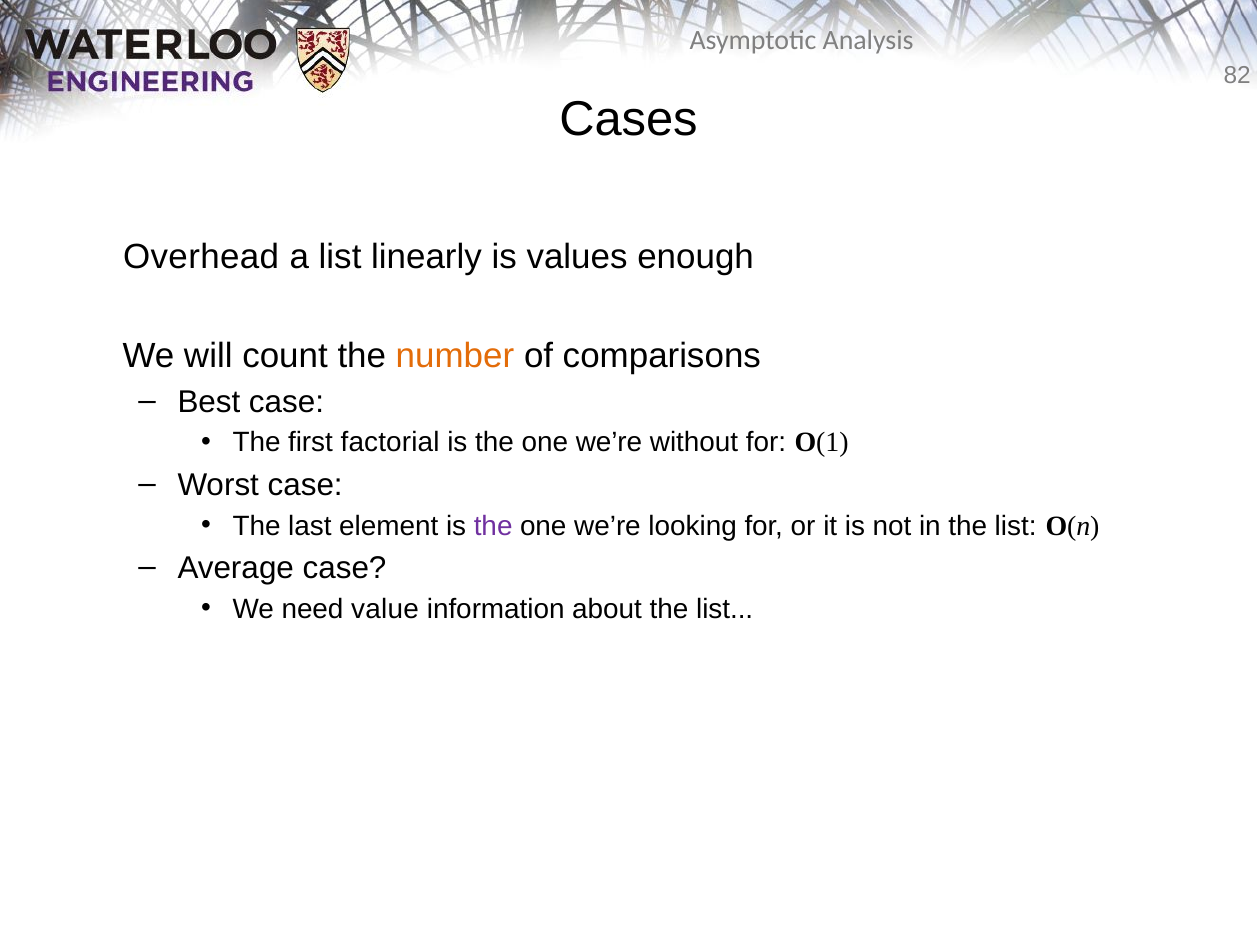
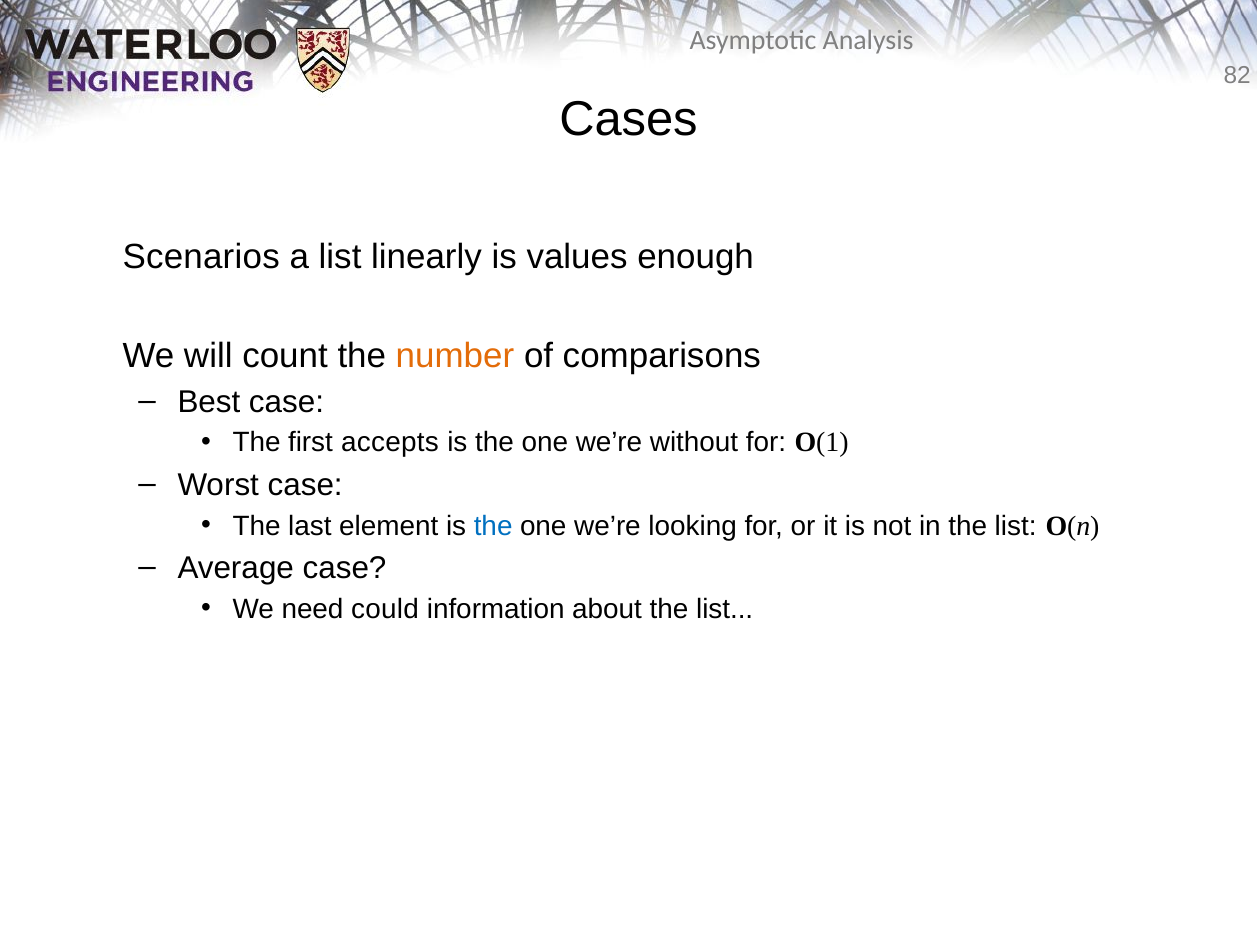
Overhead: Overhead -> Scenarios (201, 257)
factorial: factorial -> accepts (390, 443)
the colour: purple -> blue (493, 526)
value: value -> could (385, 609)
